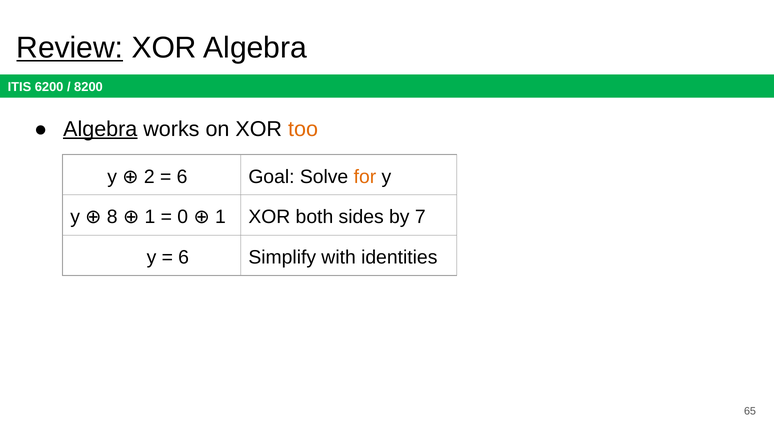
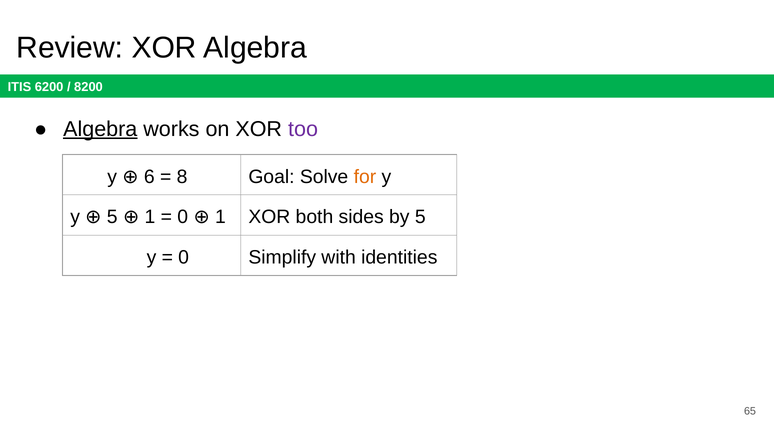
Review underline: present -> none (70, 48)
too colour: orange -> purple (303, 129)
2: 2 -> 6 (149, 177)
6: 6 -> 8 (182, 177)
y 8: 8 -> 5 (112, 217)
by 7: 7 -> 5 (420, 217)
6: 6 -> 0 (184, 257)
